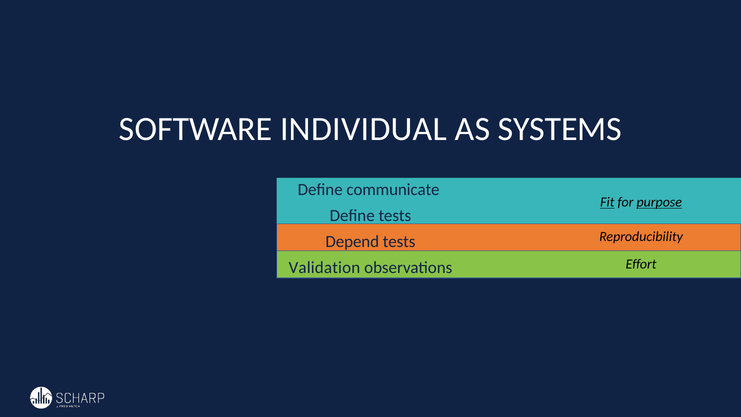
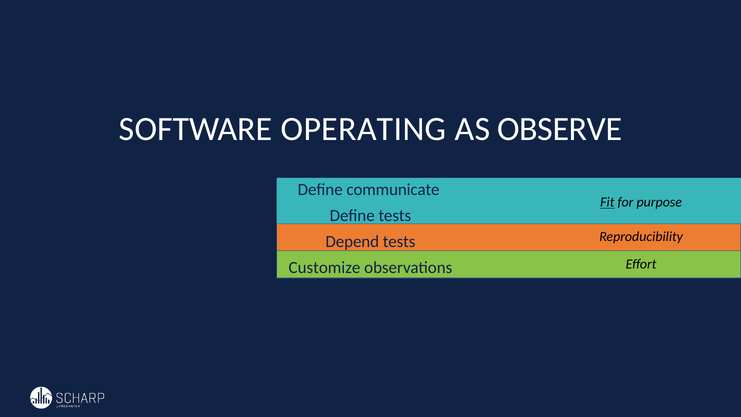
INDIVIDUAL: INDIVIDUAL -> OPERATING (364, 129)
SYSTEMS: SYSTEMS -> OBSERVE (560, 129)
purpose underline: present -> none (659, 202)
Validation: Validation -> Customize (325, 268)
